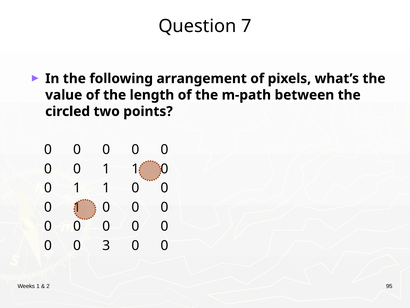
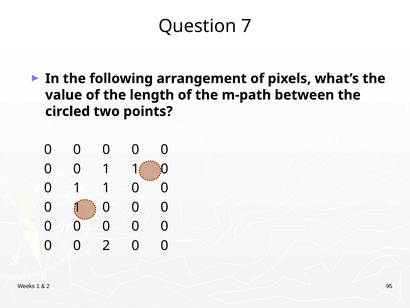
0 3: 3 -> 2 (106, 245)
